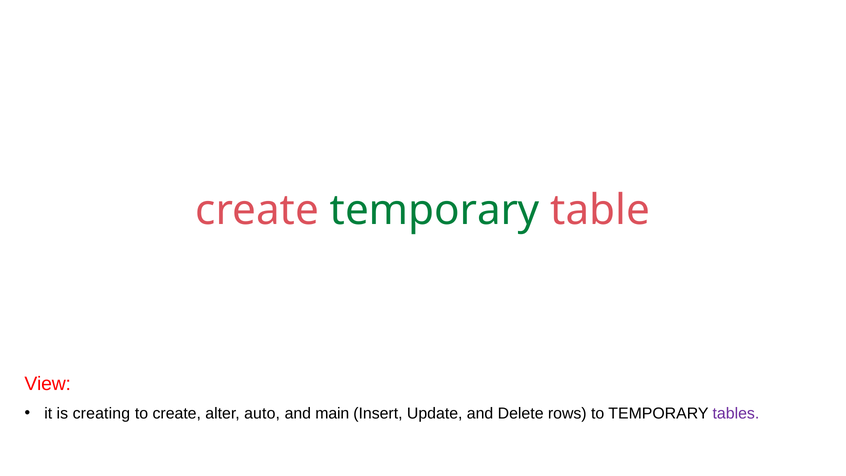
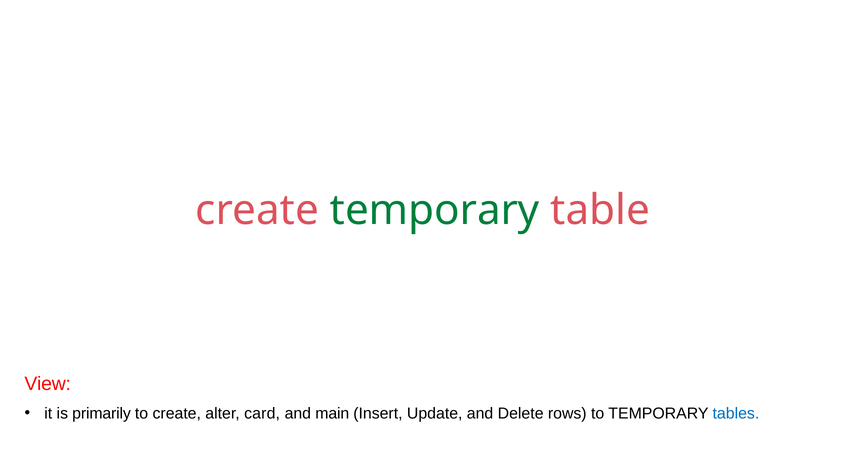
creating: creating -> primarily (102, 413)
auto: auto -> card (262, 413)
tables colour: purple -> blue (736, 413)
